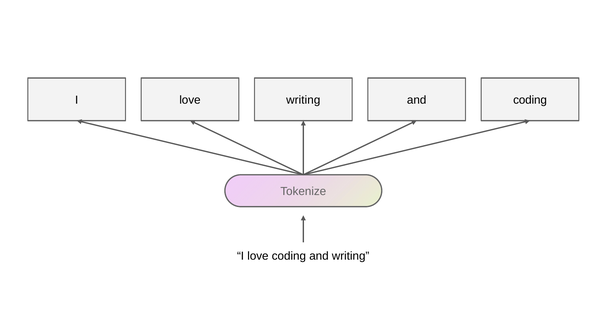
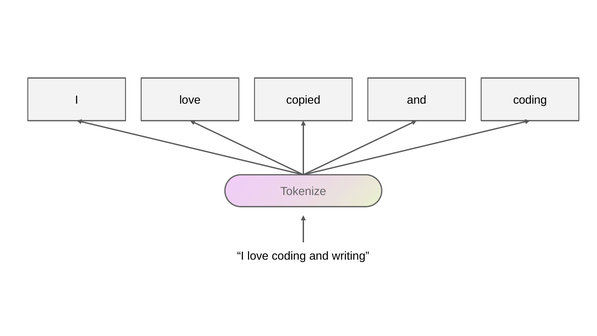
love writing: writing -> copied (303, 100)
